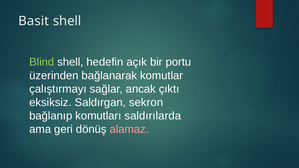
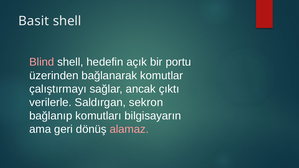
Blind colour: light green -> pink (42, 62)
eksiksiz: eksiksiz -> verilerle (50, 103)
saldırılarda: saldırılarda -> bilgisayarın (153, 116)
